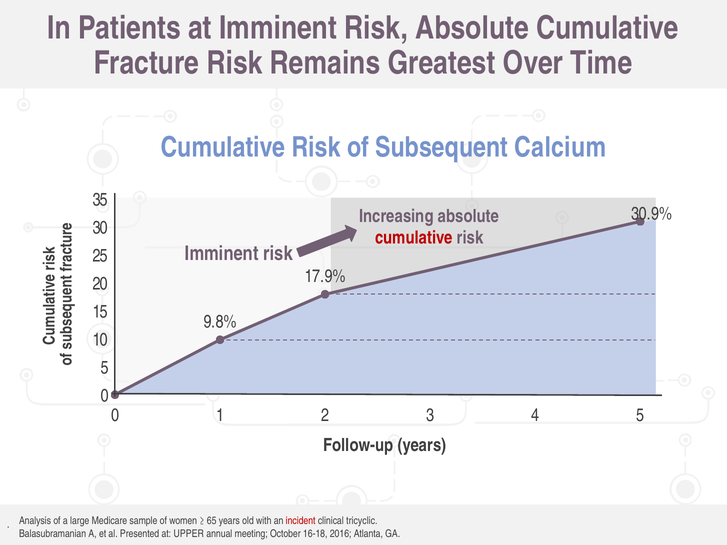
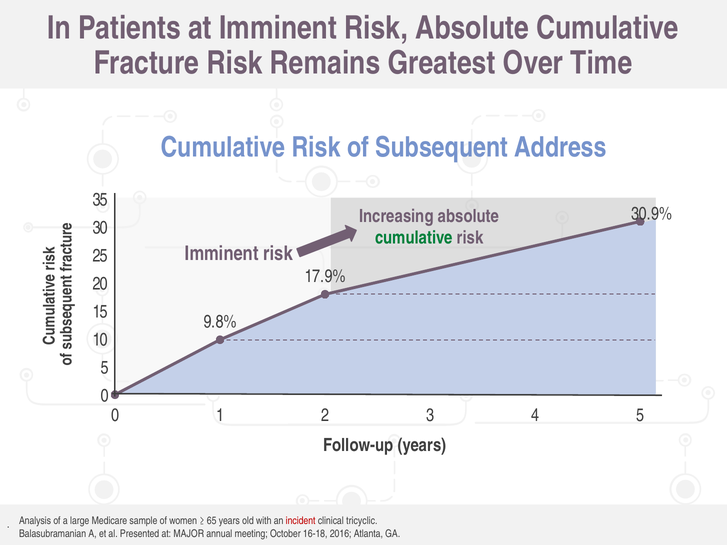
Calcium: Calcium -> Address (560, 147)
cumulative colour: red -> green (414, 238)
UPPER: UPPER -> MAJOR (189, 534)
